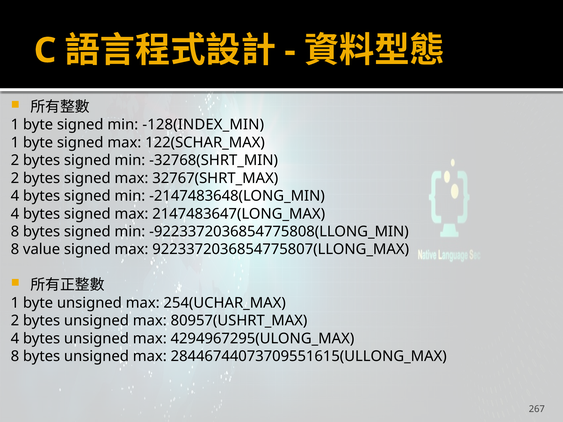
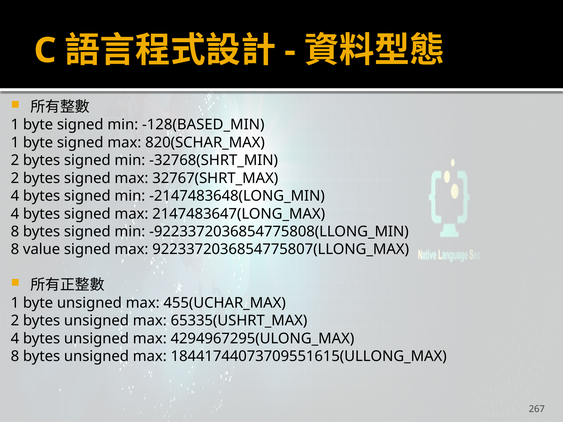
-128(INDEX_MIN: -128(INDEX_MIN -> -128(BASED_MIN (203, 125)
122(SCHAR_MAX: 122(SCHAR_MAX -> 820(SCHAR_MAX (205, 143)
254(UCHAR_MAX: 254(UCHAR_MAX -> 455(UCHAR_MAX (225, 303)
80957(USHRT_MAX: 80957(USHRT_MAX -> 65335(USHRT_MAX (239, 321)
28446744073709551615(ULLONG_MAX: 28446744073709551615(ULLONG_MAX -> 18441744073709551615(ULLONG_MAX (309, 356)
